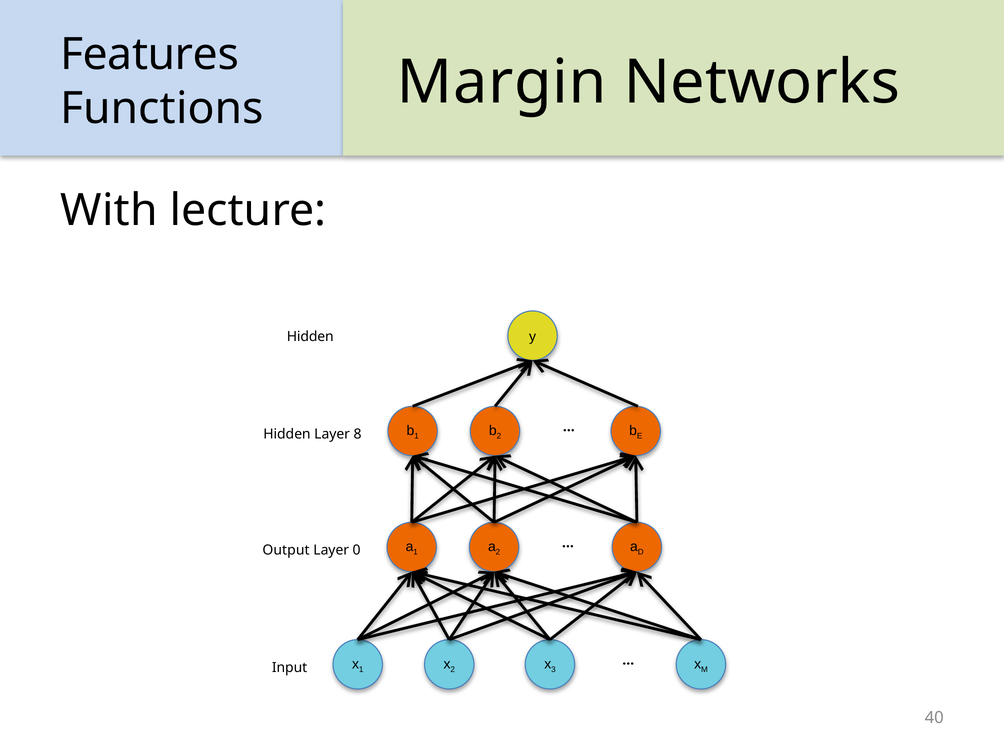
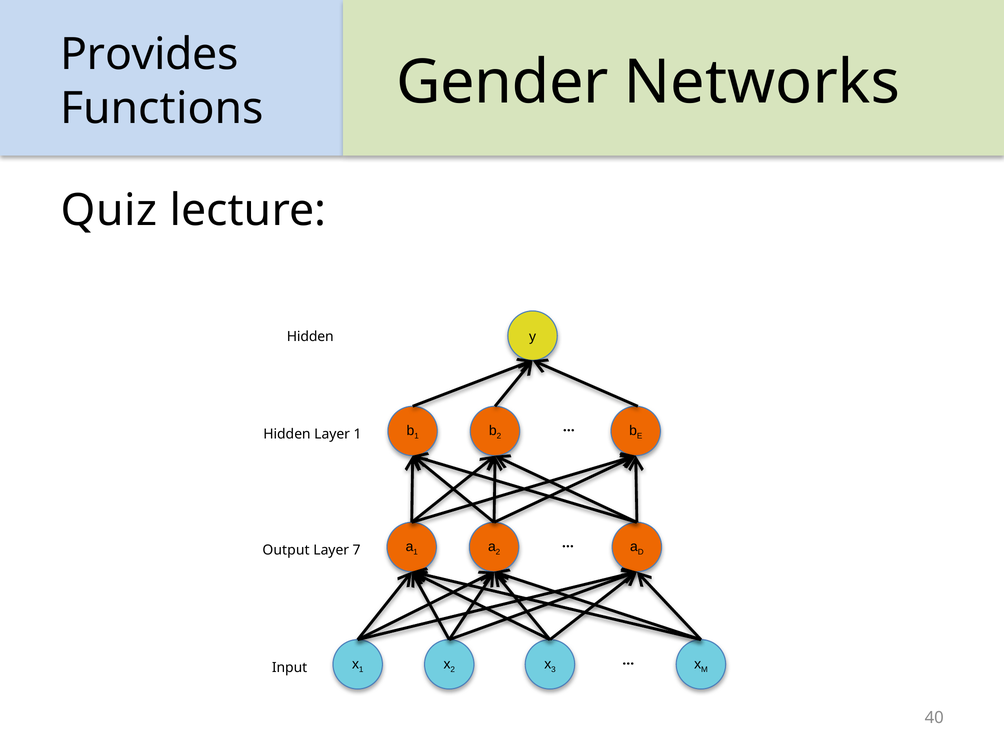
Features: Features -> Provides (149, 55)
Margin: Margin -> Gender (502, 83)
With: With -> Quiz (109, 211)
Layer 8: 8 -> 1 (358, 434)
0: 0 -> 7 (357, 550)
